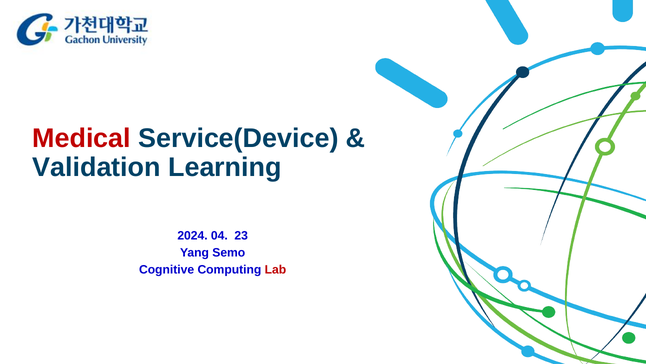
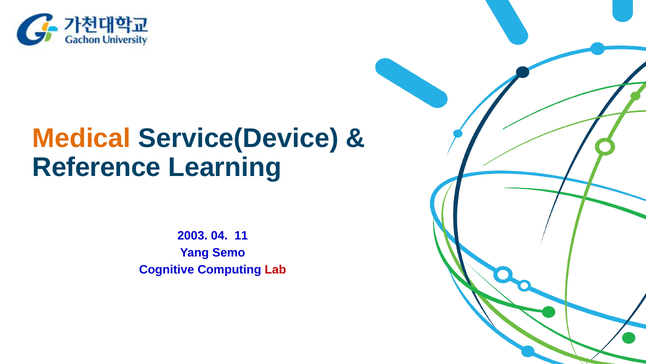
Medical colour: red -> orange (82, 138)
Validation: Validation -> Reference (97, 167)
2024: 2024 -> 2003 (192, 235)
23: 23 -> 11 (241, 235)
